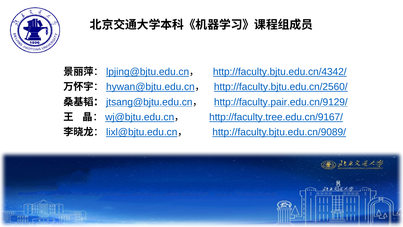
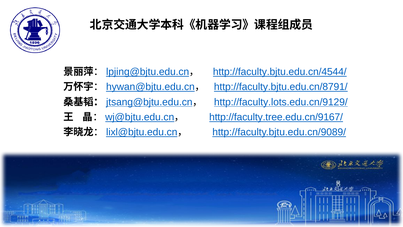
http://faculty.bjtu.edu.cn/4342/: http://faculty.bjtu.edu.cn/4342/ -> http://faculty.bjtu.edu.cn/4544/ (280, 72)
http://faculty.bjtu.edu.cn/2560/: http://faculty.bjtu.edu.cn/2560/ -> http://faculty.bjtu.edu.cn/8791/ (281, 87)
http://faculty.pair.edu.cn/9129/: http://faculty.pair.edu.cn/9129/ -> http://faculty.lots.edu.cn/9129/ (281, 102)
